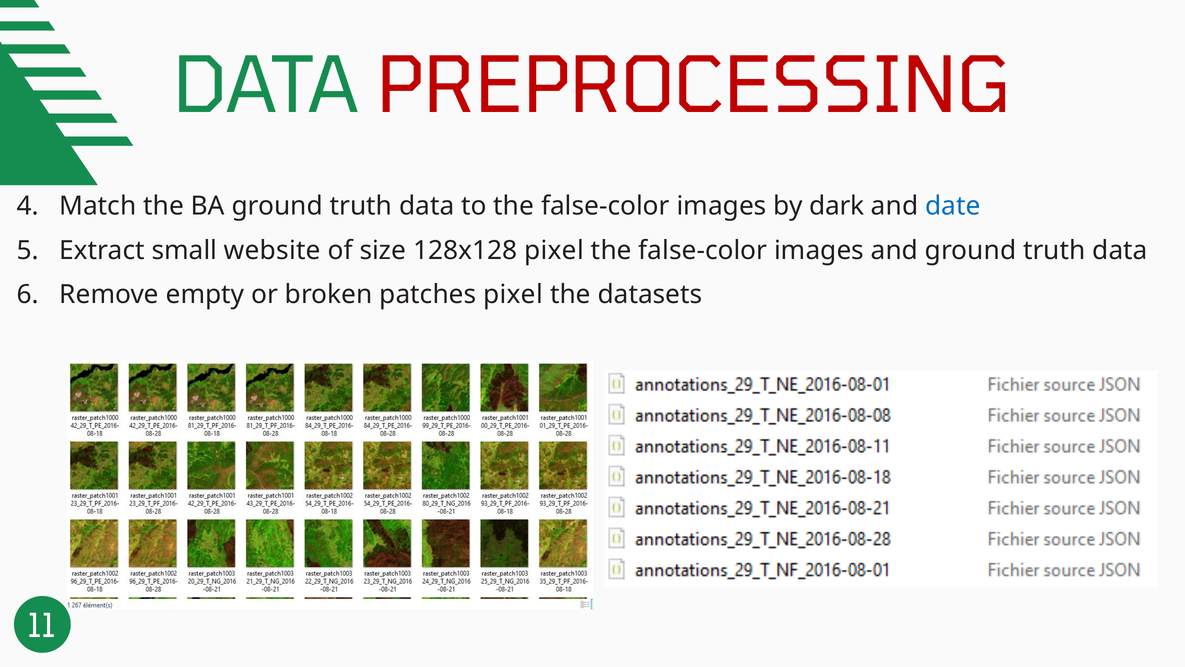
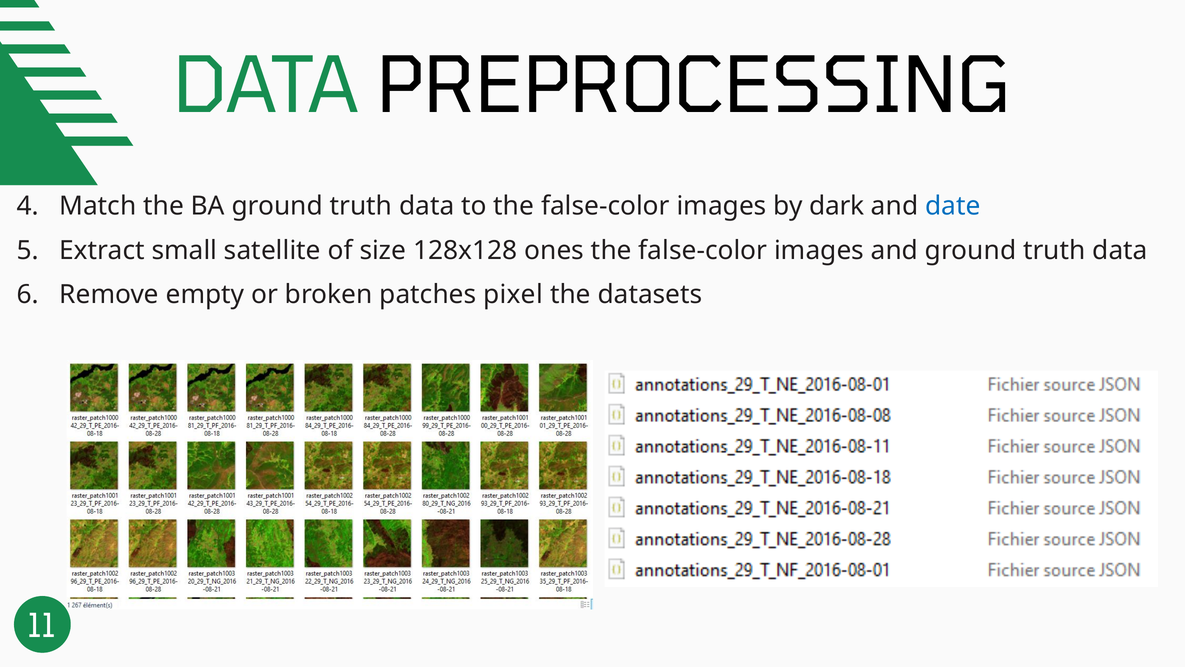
PREPROCESSING colour: red -> black (694, 87)
website: website -> satellite (272, 250)
128x128 pixel: pixel -> ones (554, 250)
